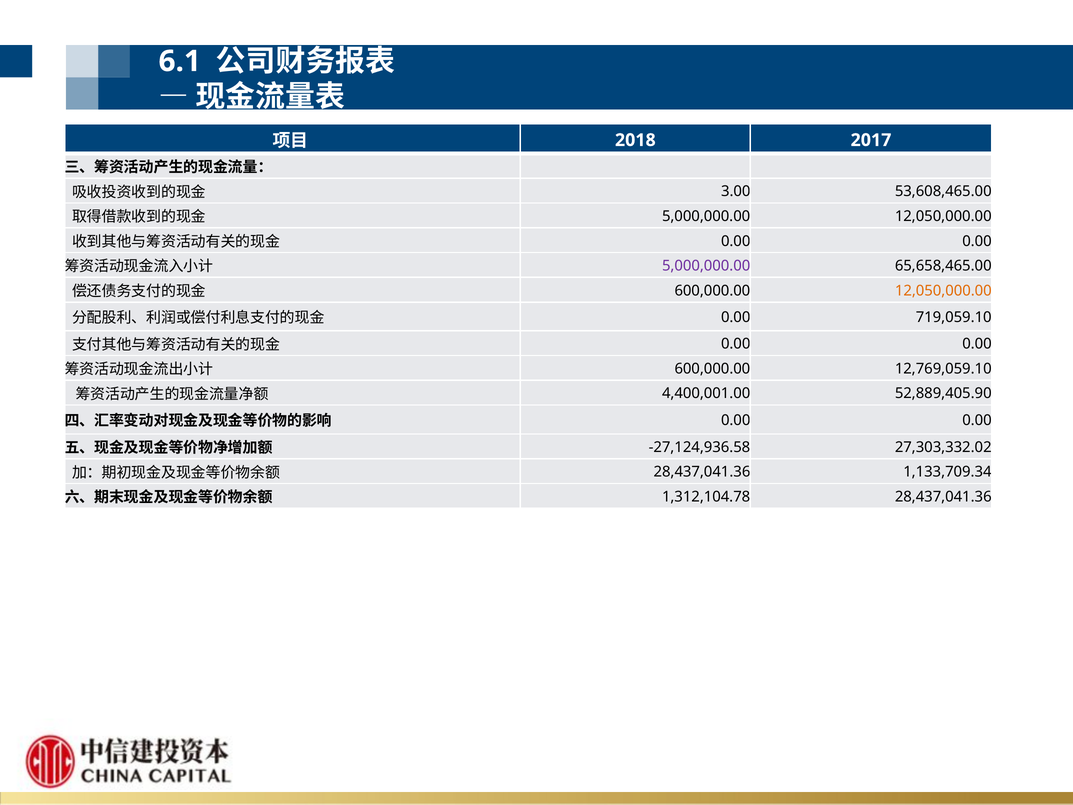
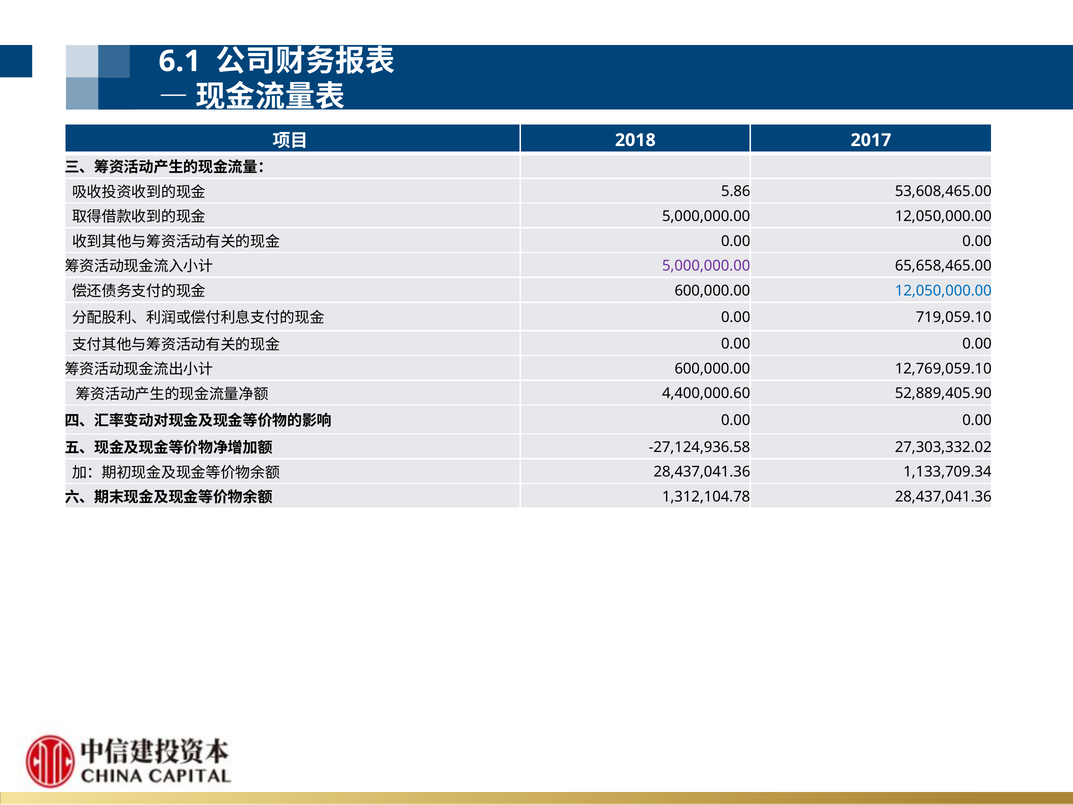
3.00: 3.00 -> 5.86 (736, 192)
12,050,000.00 colour: orange -> blue (943, 291)
4,400,001.00: 4,400,001.00 -> 4,400,000.60 (706, 393)
